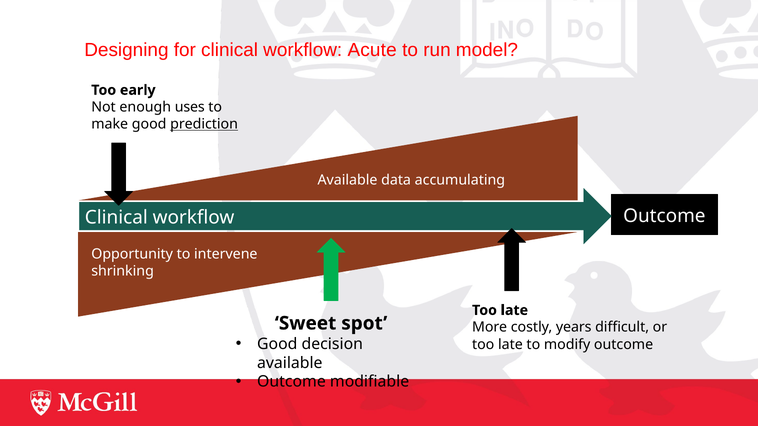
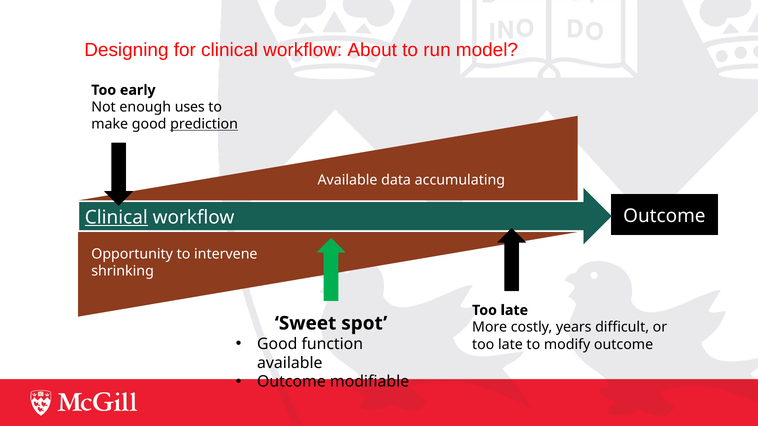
Acute: Acute -> About (372, 50)
Clinical underline: none -> present (116, 218)
decision: decision -> function (332, 344)
